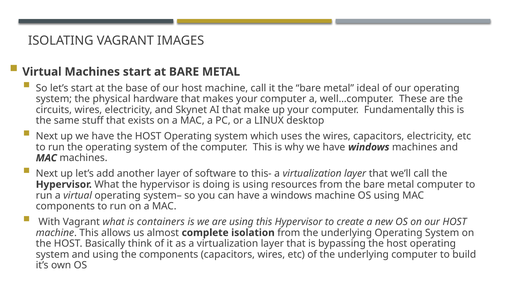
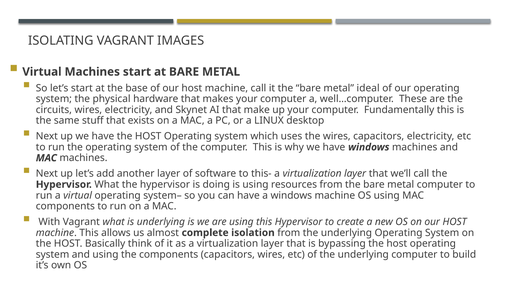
is containers: containers -> underlying (161, 222)
